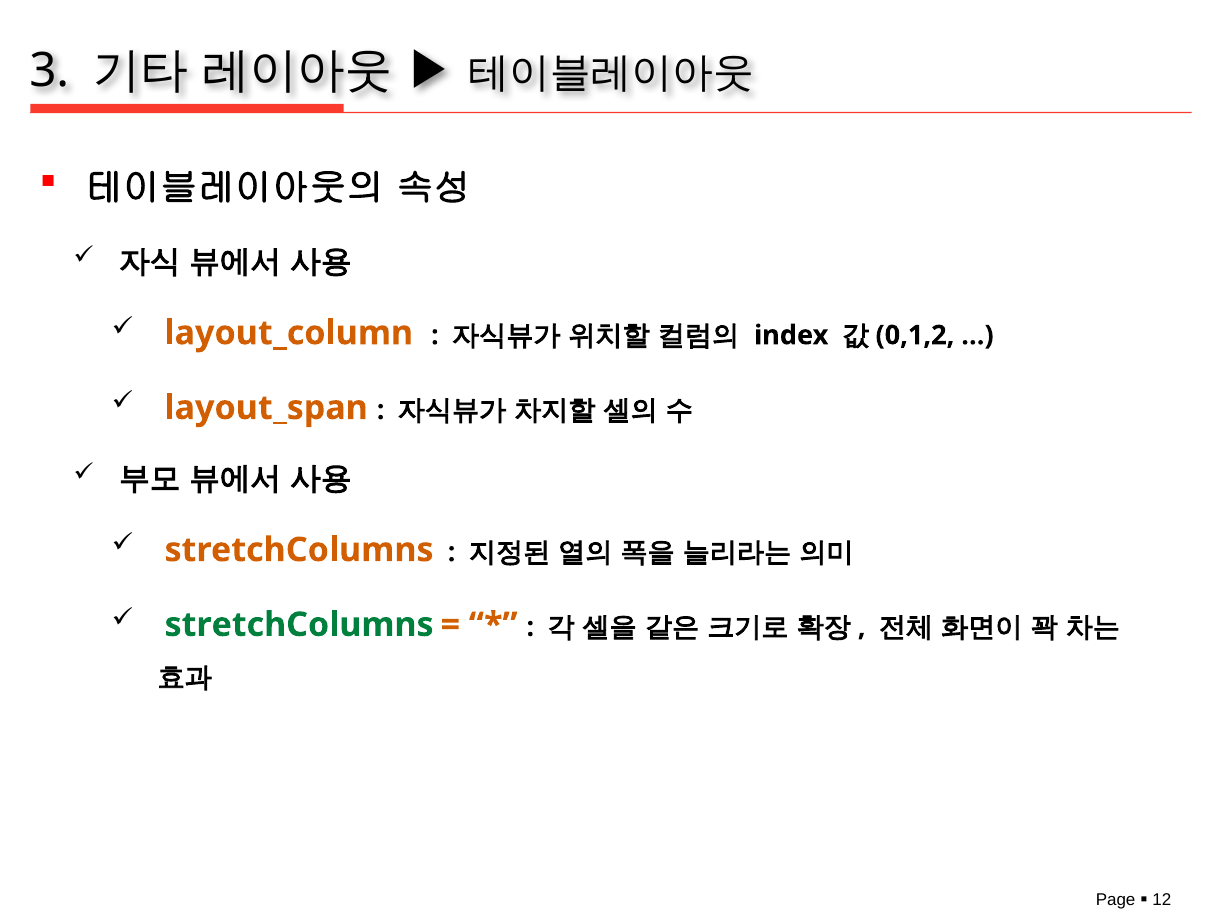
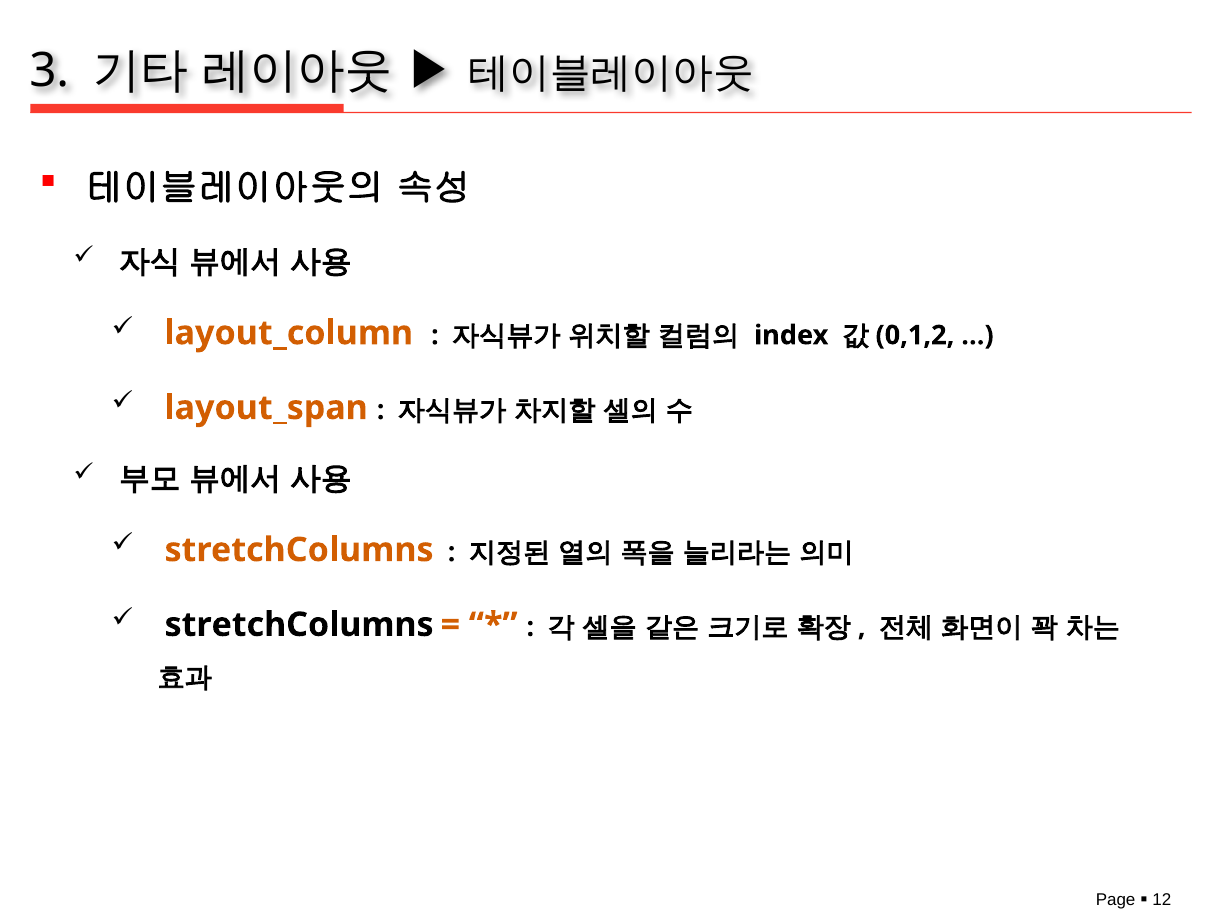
stretchColumns colour: green -> black (299, 625)
